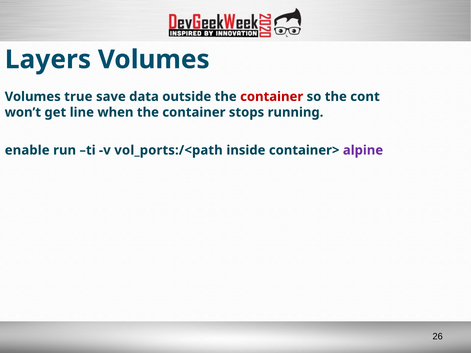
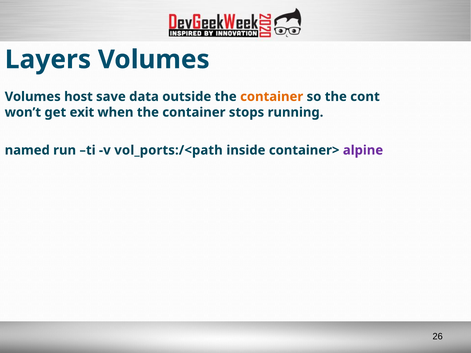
true: true -> host (78, 97)
container colour: red -> orange (272, 97)
line: line -> exit (82, 112)
enable: enable -> named (27, 150)
